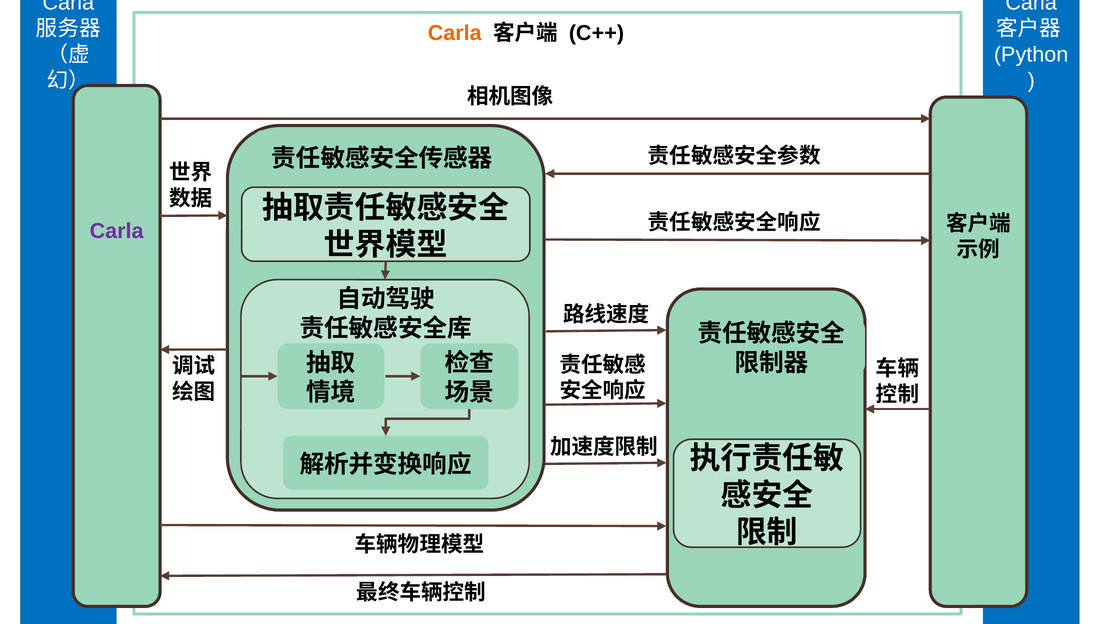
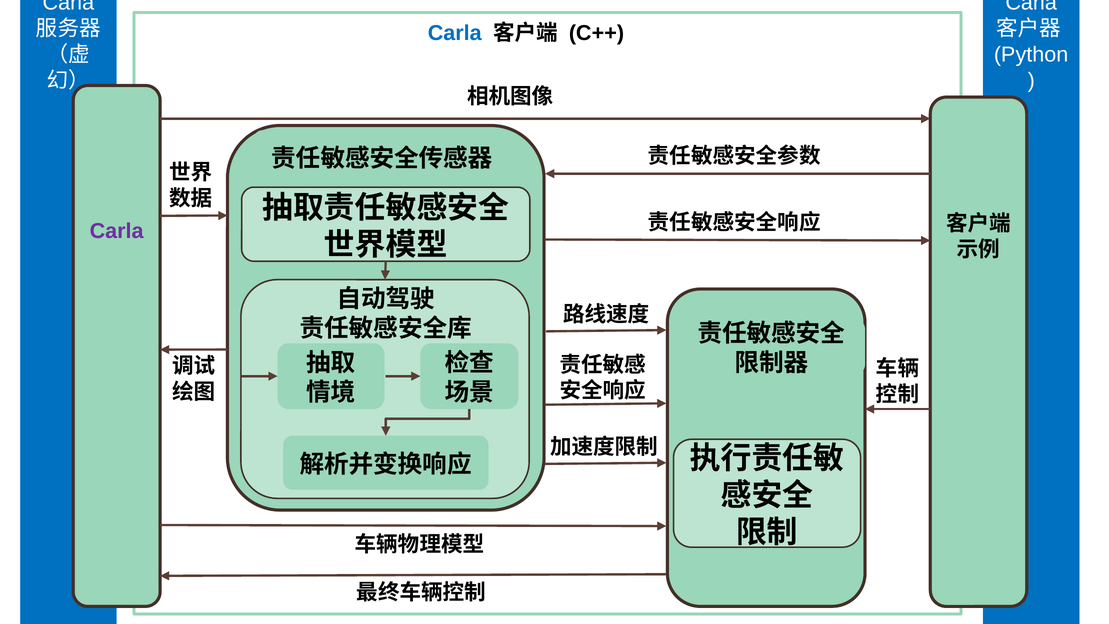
Carla colour: orange -> blue (455, 33)
